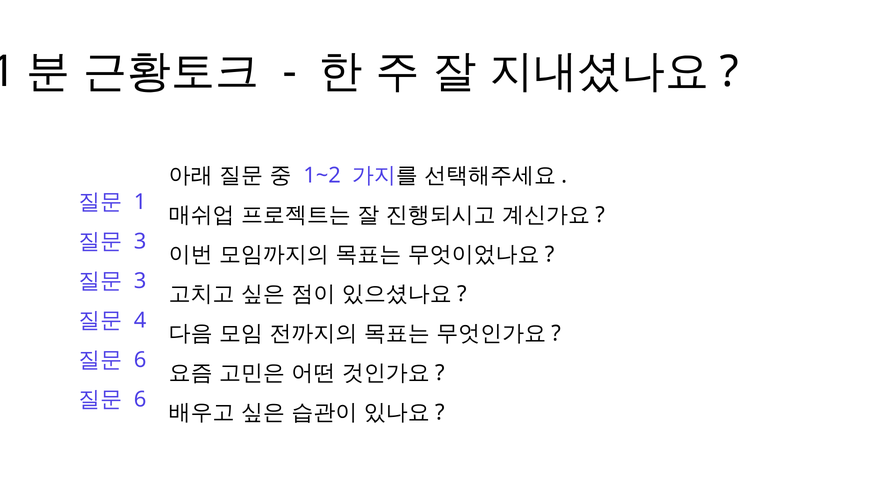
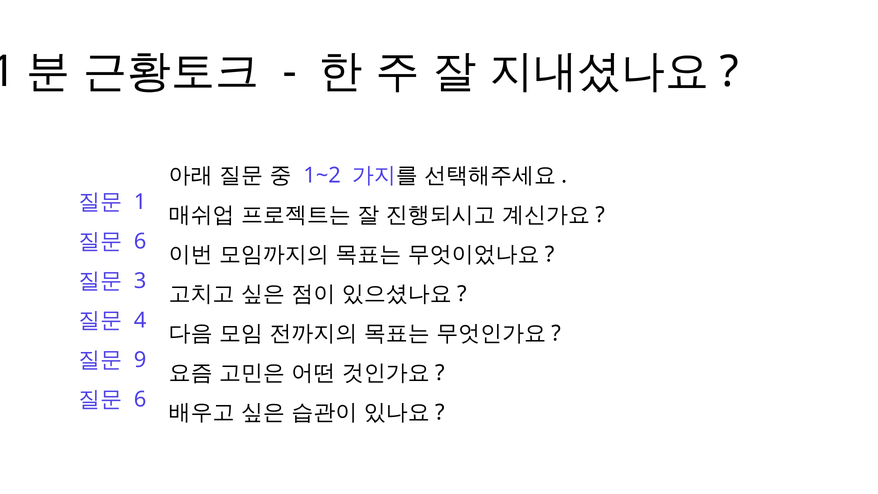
3: 3 -> 6 (140, 241)
6: 6 -> 9 (140, 360)
